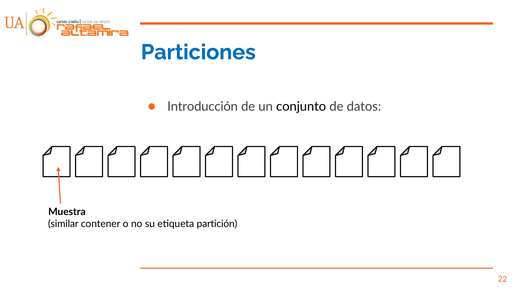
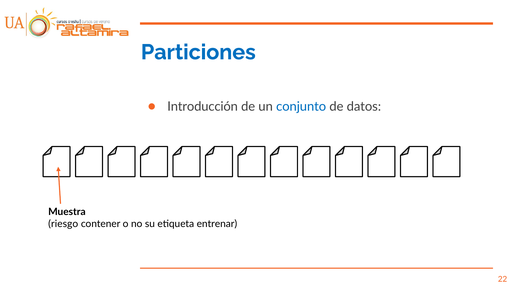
conjunto colour: black -> blue (301, 106)
similar: similar -> riesgo (63, 224)
partición: partición -> entrenar (217, 224)
